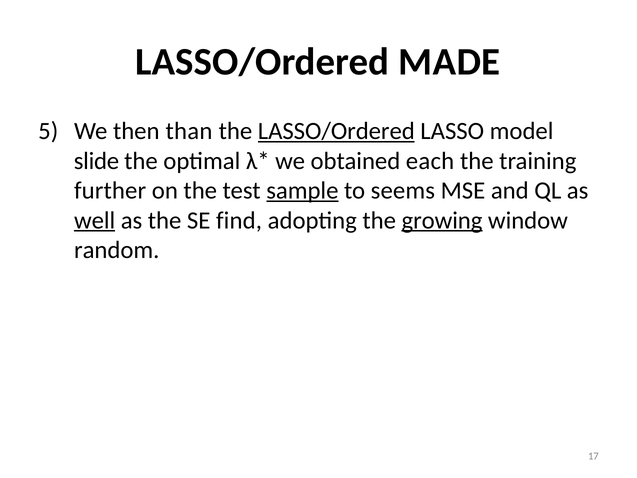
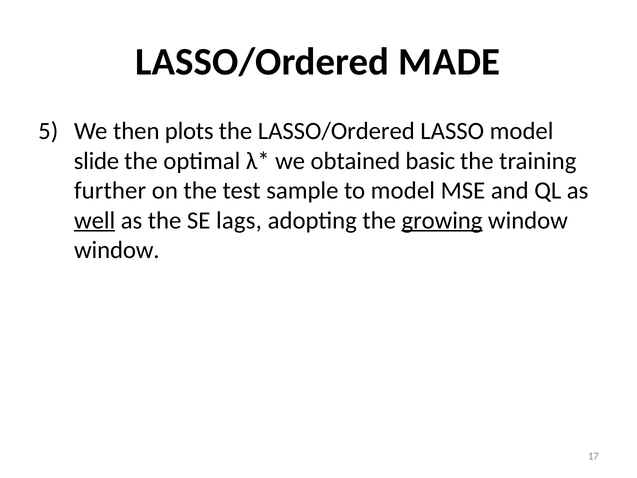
than: than -> plots (189, 131)
LASSO/Ordered underline: present -> none (336, 131)
each: each -> basic (430, 161)
sample underline: present -> none (302, 191)
to seems: seems -> model (403, 191)
find: find -> lags (239, 220)
random: random -> window (117, 250)
